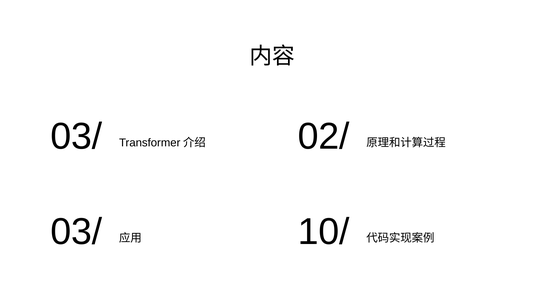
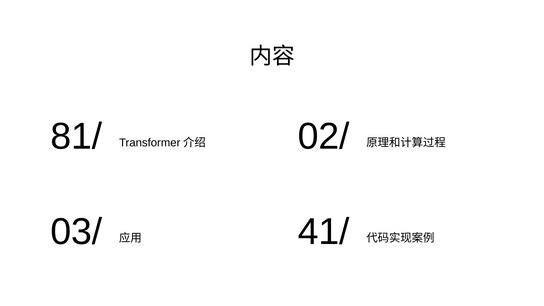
03/: 03/ -> 81/ (76, 137)
10/: 10/ -> 41/ (324, 232)
